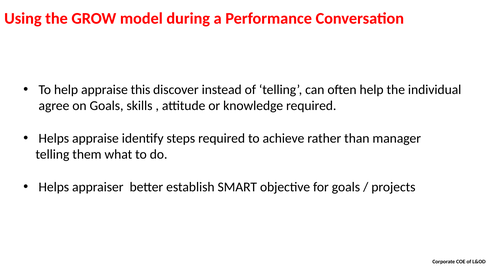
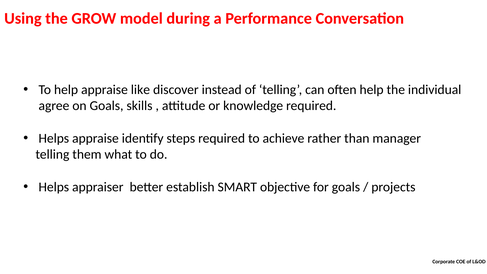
this: this -> like (140, 90)
